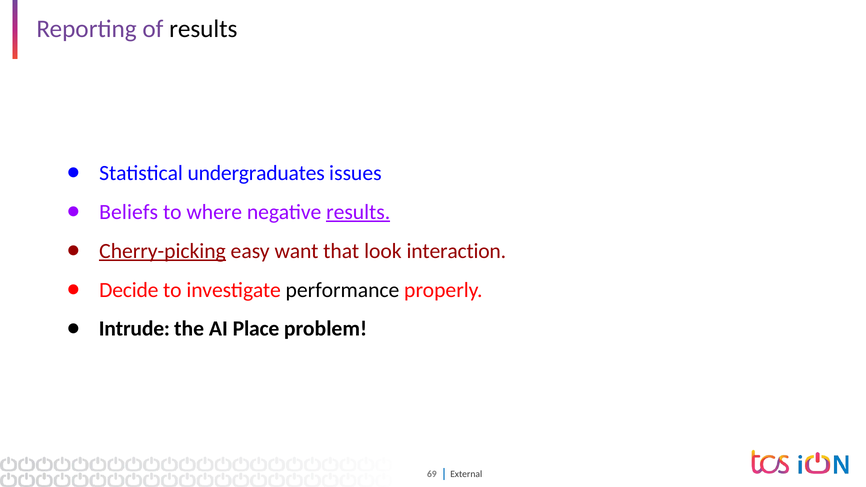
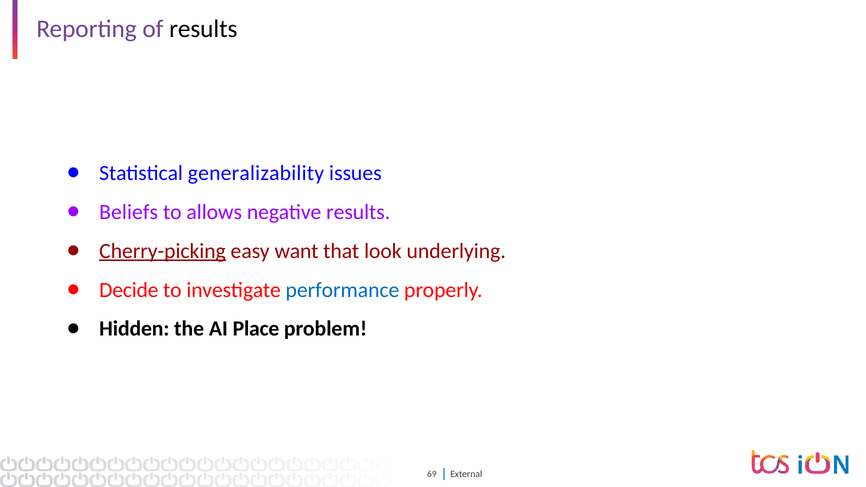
undergraduates: undergraduates -> generalizability (256, 173)
where: where -> allows (214, 212)
results underline: present -> none (358, 212)
interaction: interaction -> underlying (456, 251)
performance colour: black -> blue (342, 290)
Intrude: Intrude -> Hidden (134, 329)
